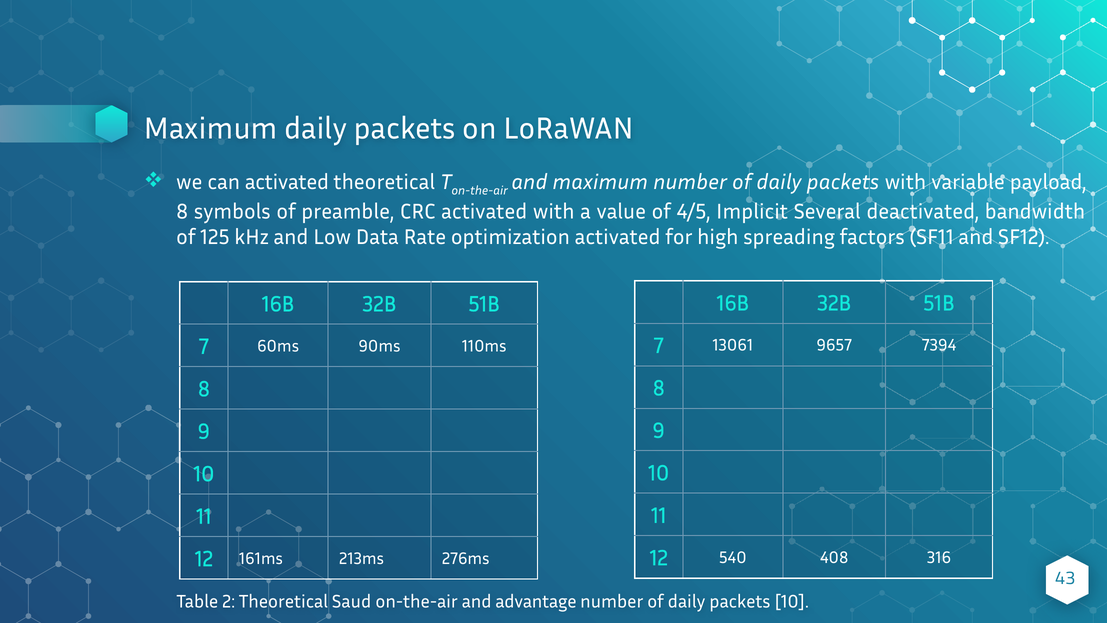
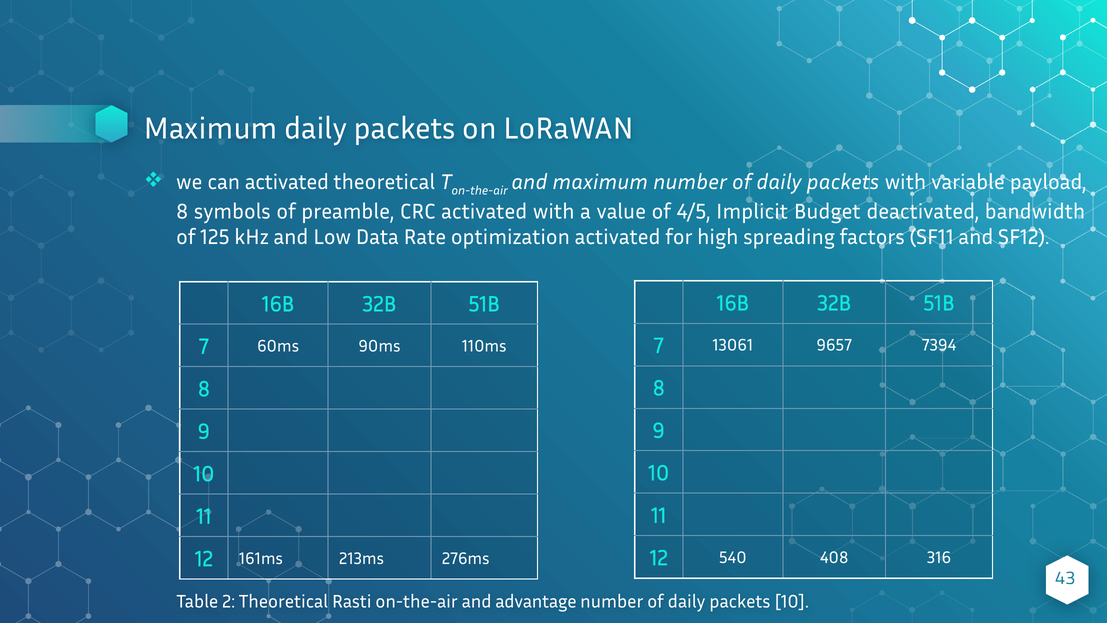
Several: Several -> Budget (827, 211)
Saud: Saud -> Rasti (352, 601)
